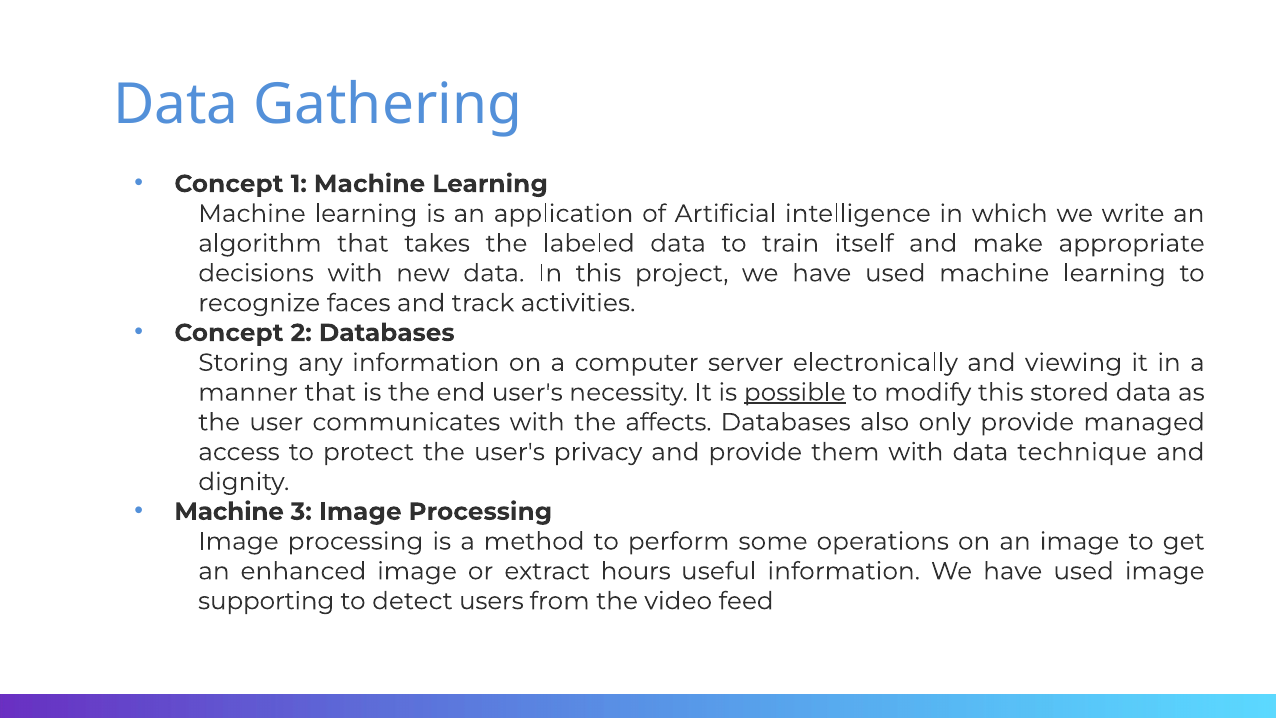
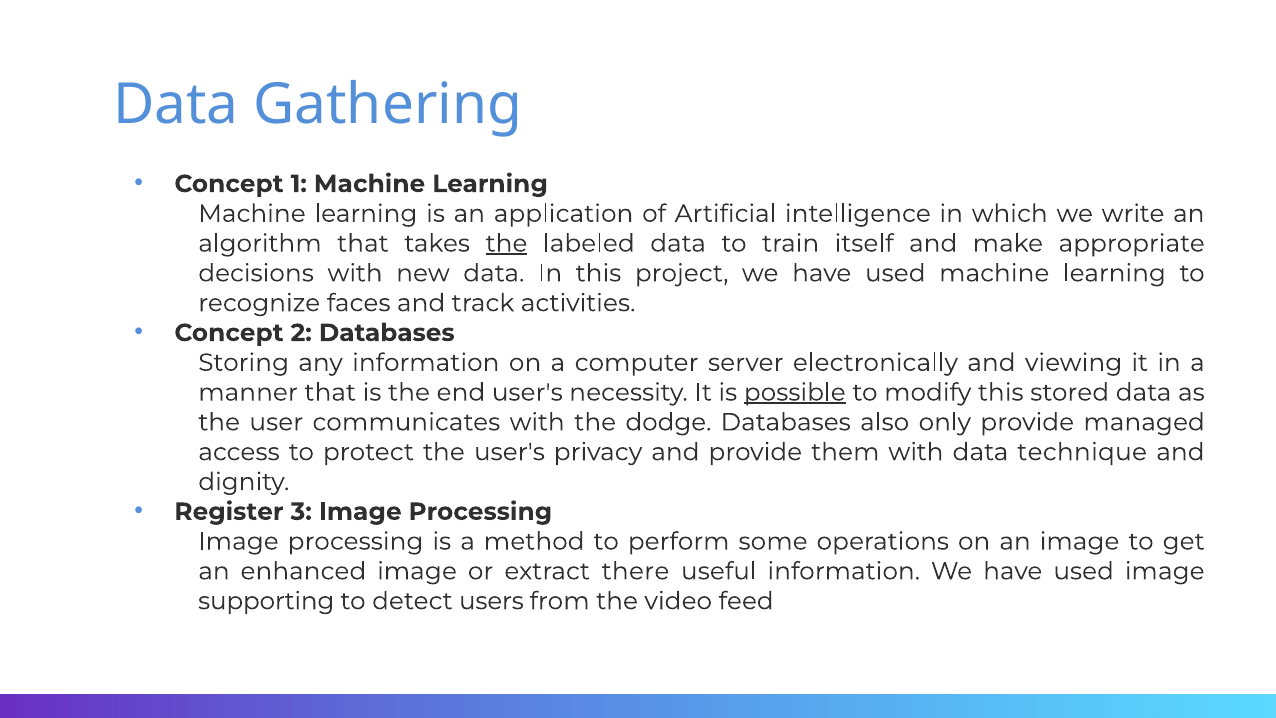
the underline: none -> present (506, 243)
affects: affects -> dodge (668, 422)
Machine: Machine -> Register (229, 512)
hours: hours -> there (635, 571)
